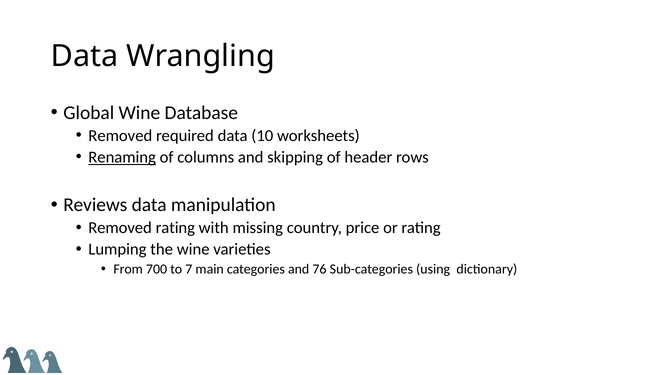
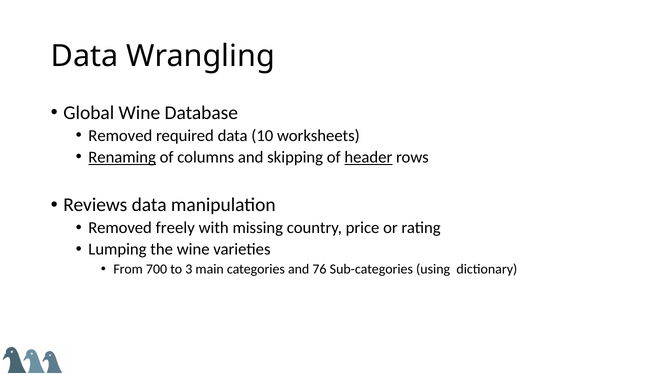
header underline: none -> present (368, 157)
Removed rating: rating -> freely (175, 228)
7: 7 -> 3 (189, 270)
